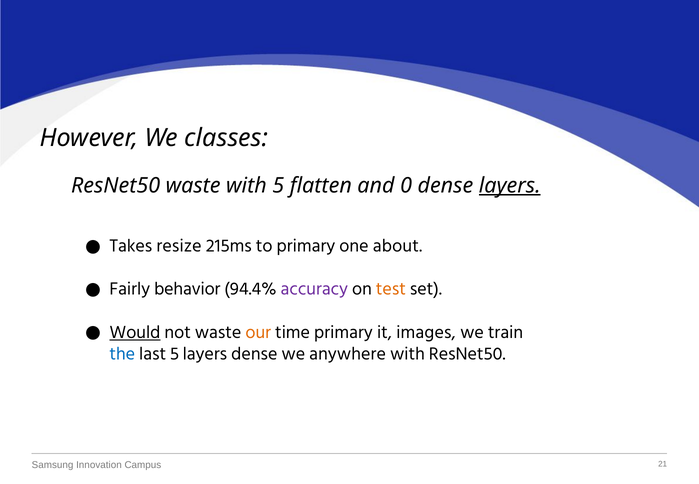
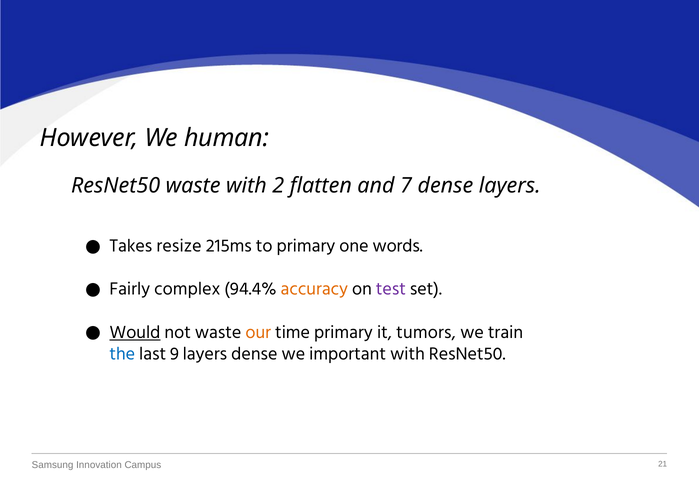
classes: classes -> human (227, 138)
with 5: 5 -> 2 (278, 186)
0: 0 -> 7 (406, 186)
layers underline: present -> none (510, 186)
about: about -> words (398, 246)
behavior: behavior -> complex (187, 289)
accuracy colour: purple -> orange (314, 289)
test colour: orange -> purple (391, 289)
images: images -> tumors (426, 332)
last 5: 5 -> 9 (174, 354)
anywhere: anywhere -> important (348, 354)
